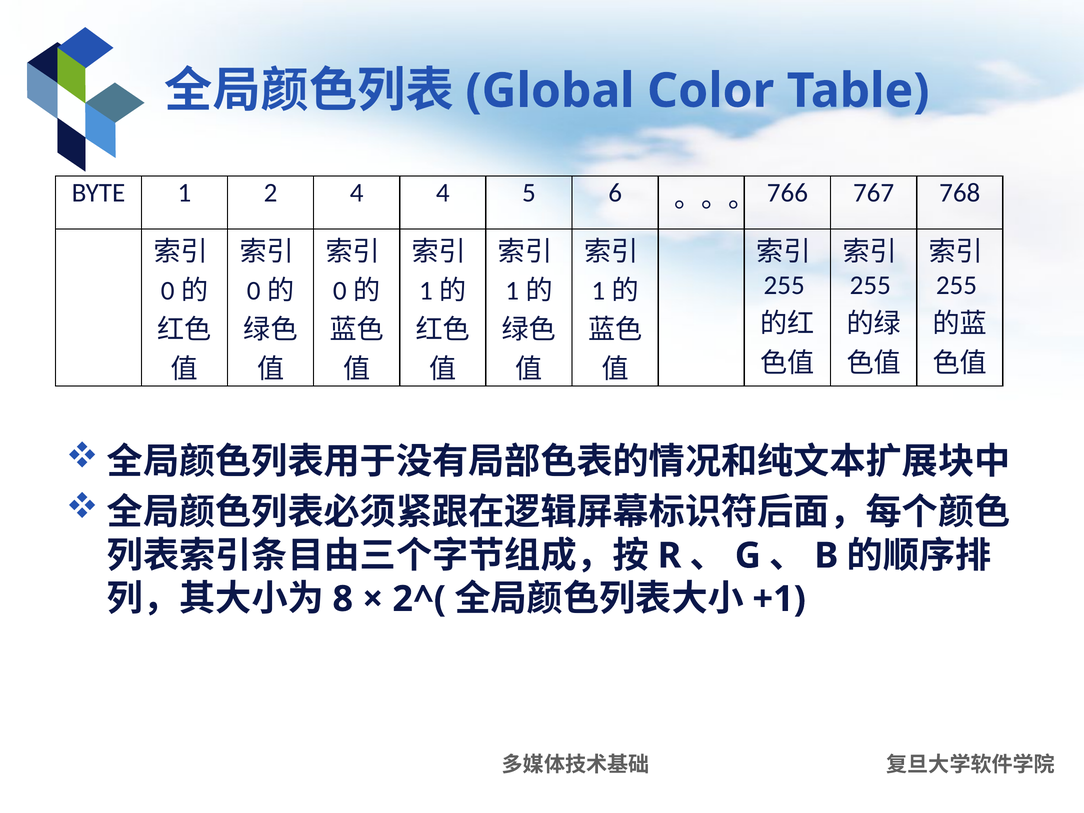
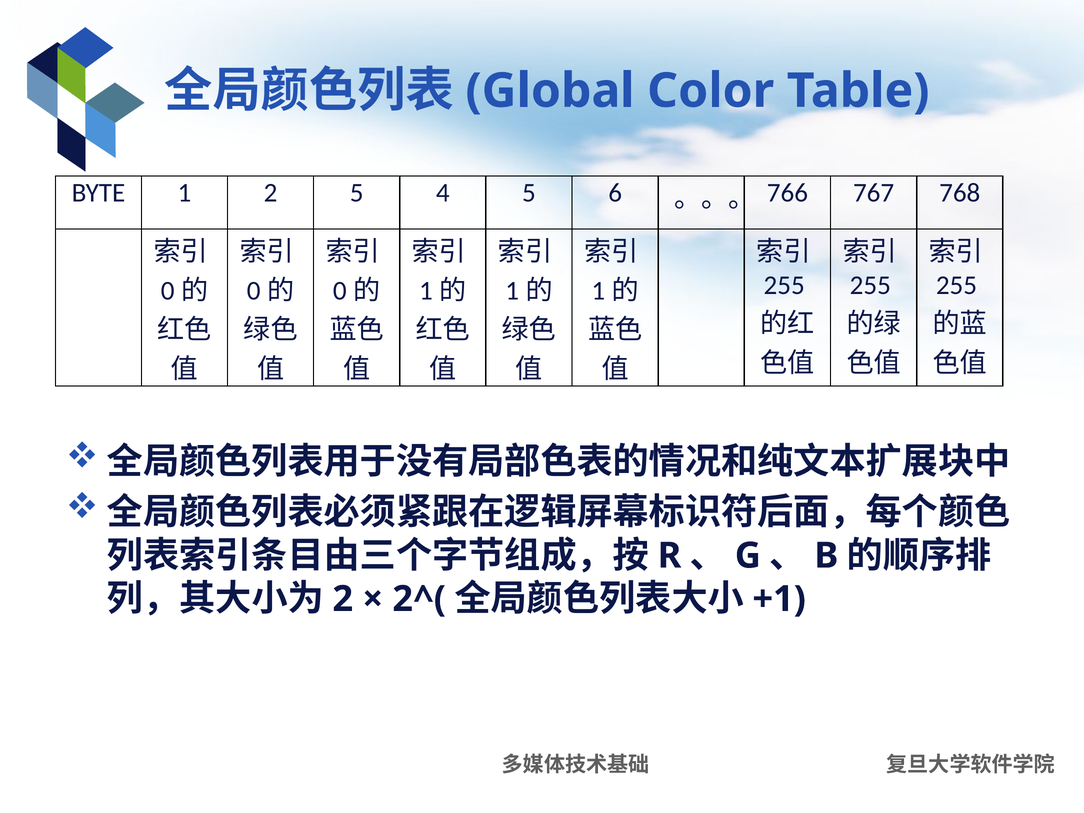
2 4: 4 -> 5 (357, 193)
8: 8 -> 2 (343, 599)
